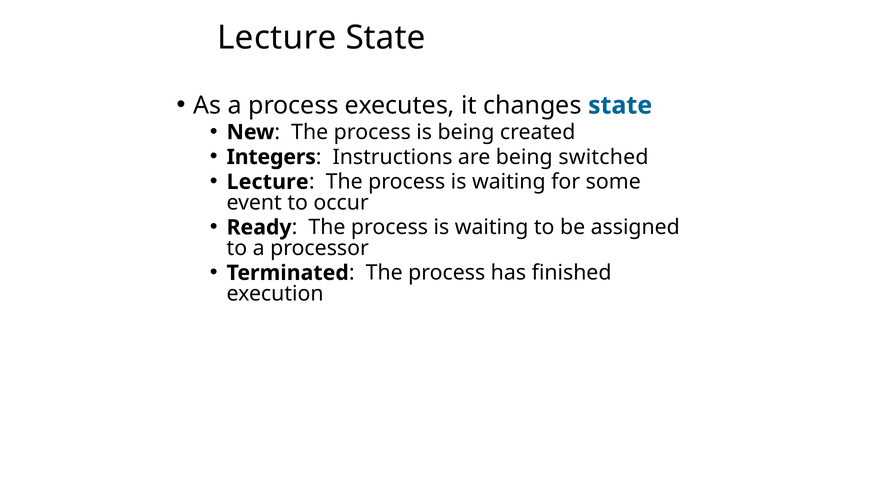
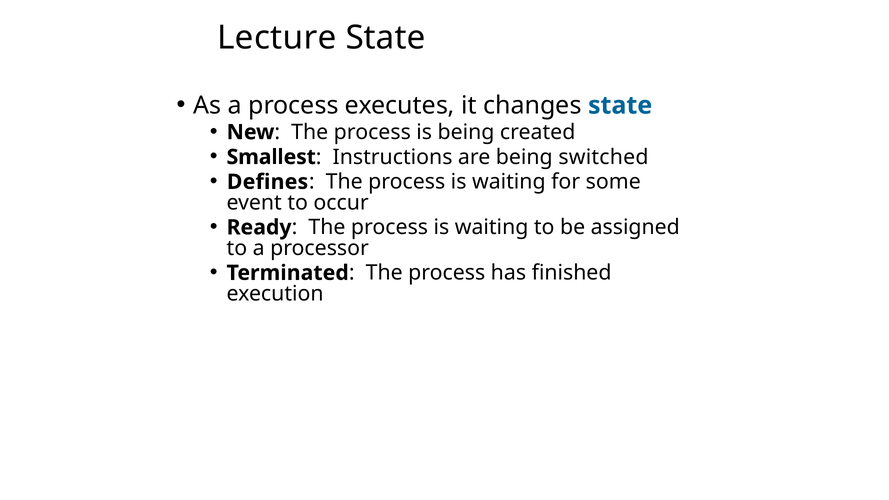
Integers: Integers -> Smallest (271, 157)
Lecture: Lecture -> Defines (268, 182)
